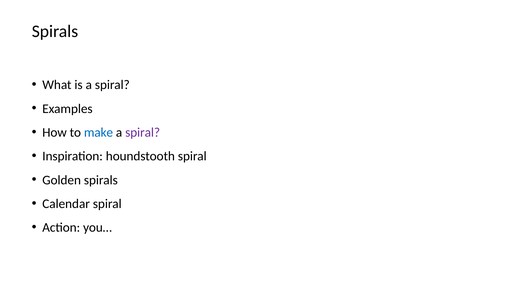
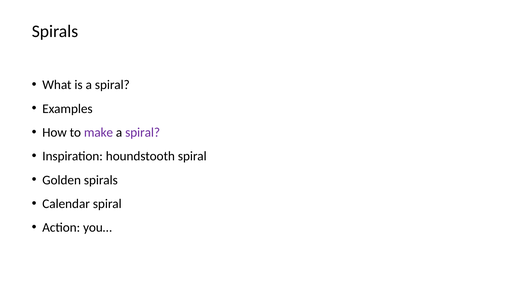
make colour: blue -> purple (99, 132)
